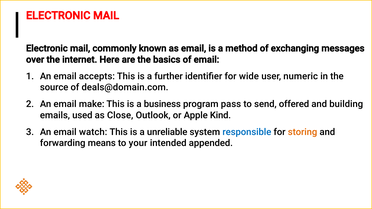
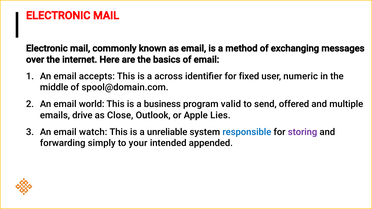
further: further -> across (169, 76)
wide: wide -> fixed (249, 76)
source: source -> middle (54, 88)
deals@domain.com: deals@domain.com -> spool@domain.com (125, 88)
make: make -> world (92, 104)
pass: pass -> valid (231, 104)
building: building -> multiple (346, 104)
used: used -> drive (82, 115)
Kind: Kind -> Lies (220, 115)
storing colour: orange -> purple (303, 132)
means: means -> simply (102, 143)
